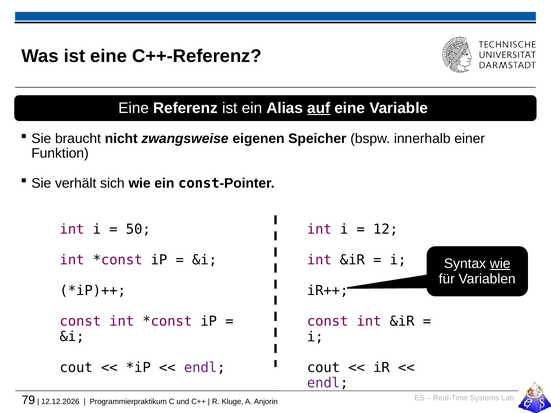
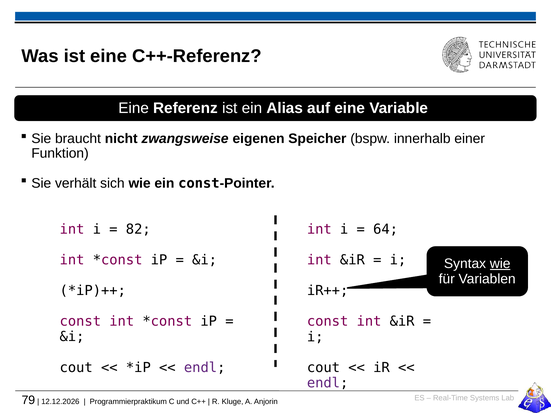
auf underline: present -> none (319, 108)
50: 50 -> 82 (138, 229)
12: 12 -> 64 (386, 229)
